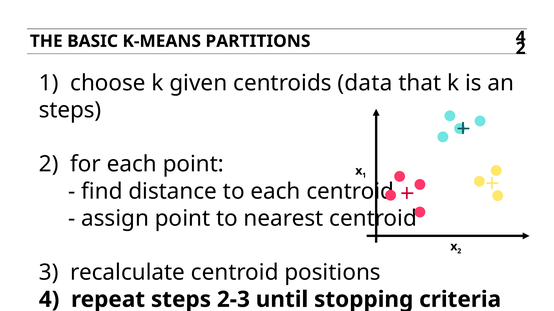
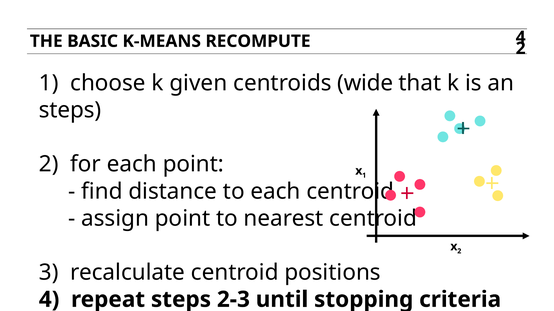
PARTITIONS: PARTITIONS -> RECOMPUTE (258, 41)
data: data -> wide (365, 83)
